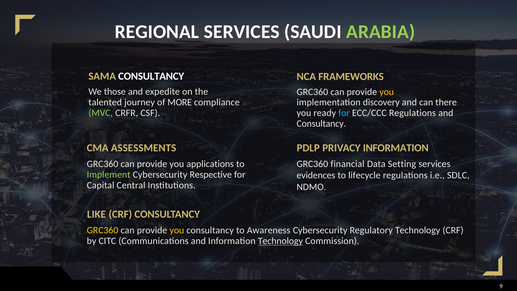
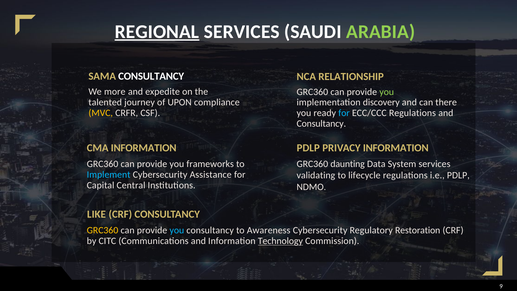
REGIONAL underline: none -> present (157, 32)
FRAMEWORKS: FRAMEWORKS -> RELATIONSHIP (351, 76)
those: those -> more (115, 92)
you colour: yellow -> light green (387, 92)
MORE: MORE -> UPON (180, 102)
MVC colour: light green -> yellow (101, 113)
CMA ASSESSMENTS: ASSESSMENTS -> INFORMATION (144, 148)
financial: financial -> daunting (348, 164)
Setting: Setting -> System (402, 164)
applications: applications -> frameworks (210, 164)
Implement colour: light green -> light blue (109, 175)
Respective: Respective -> Assistance (211, 175)
evidences: evidences -> validating (316, 175)
i.e SDLC: SDLC -> PDLP (458, 175)
you colour: yellow -> light blue (177, 230)
Regulatory Technology: Technology -> Restoration (418, 230)
